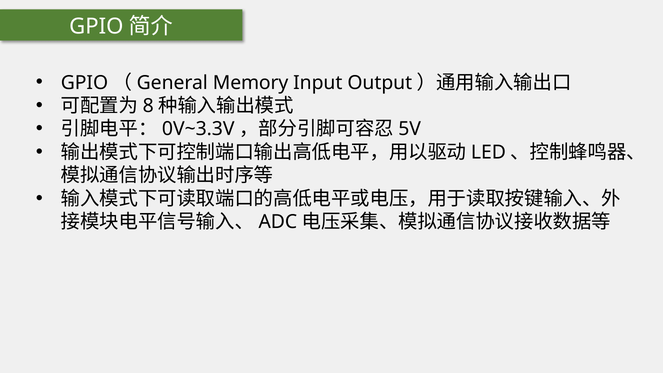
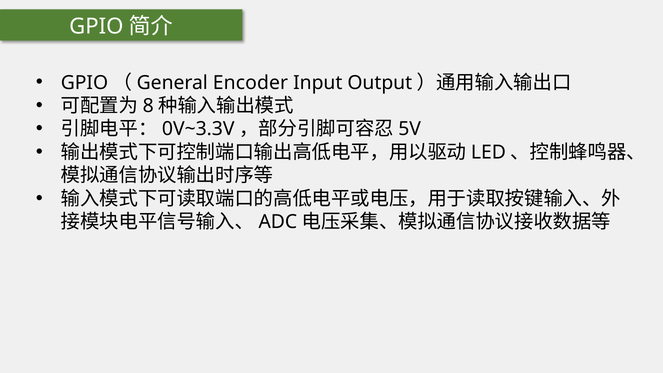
Memory: Memory -> Encoder (250, 83)
